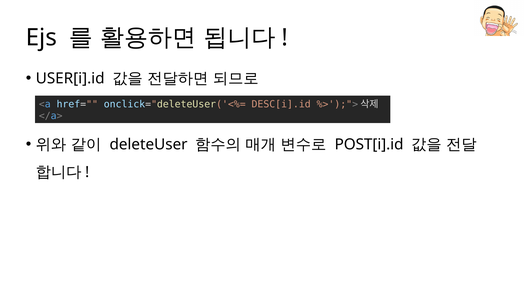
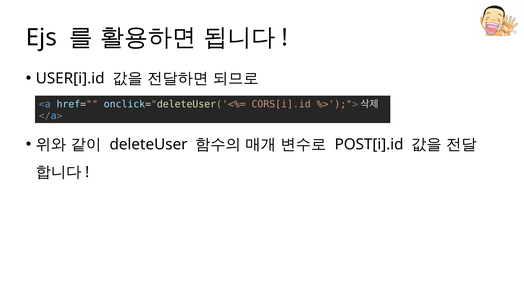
DESC[i].id: DESC[i].id -> CORS[i].id (281, 104)
